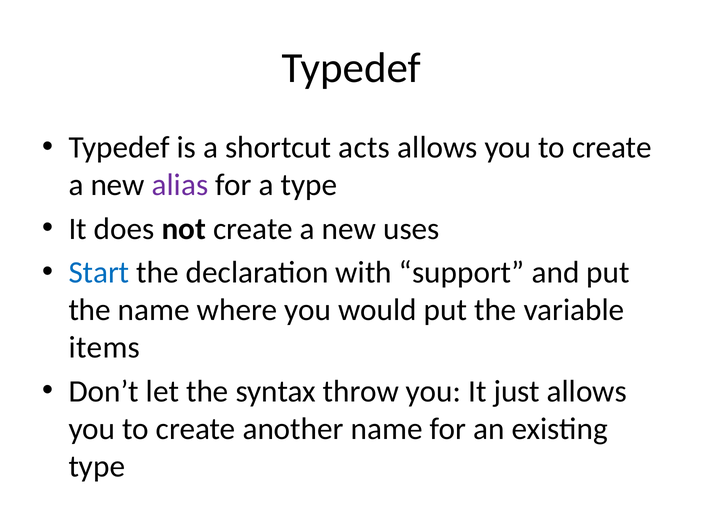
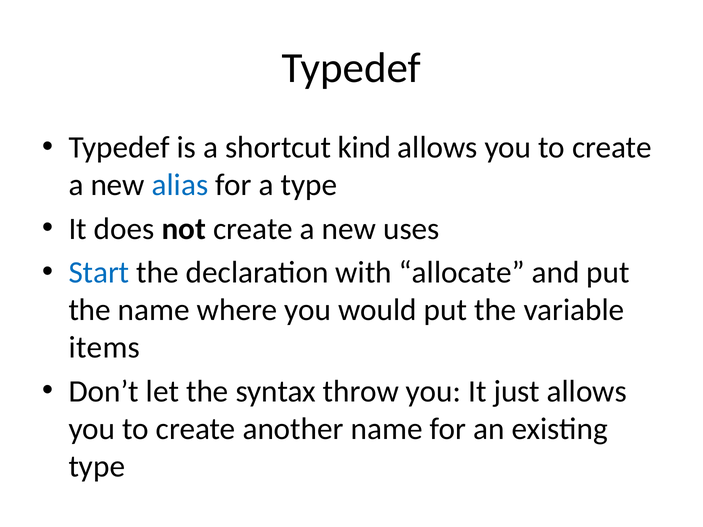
acts: acts -> kind (365, 148)
alias colour: purple -> blue (180, 185)
support: support -> allocate (462, 273)
